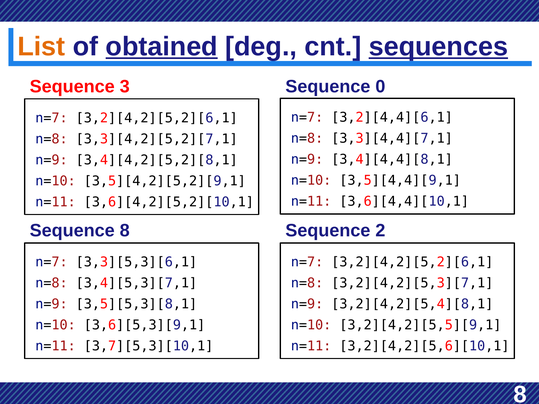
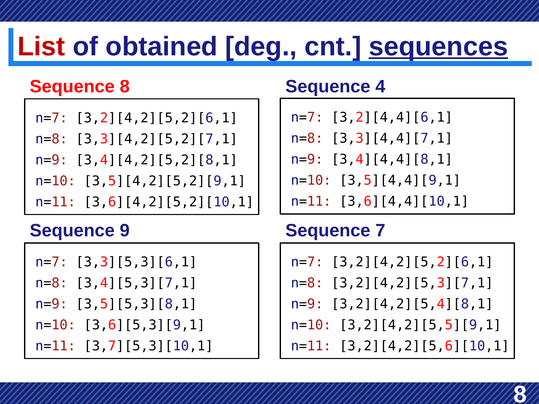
List colour: orange -> red (41, 47)
obtained underline: present -> none (162, 47)
Sequence 3: 3 -> 8 (125, 87)
0: 0 -> 4 (380, 86)
2: 2 -> 7 (380, 231)
Sequence 8: 8 -> 9 (125, 231)
